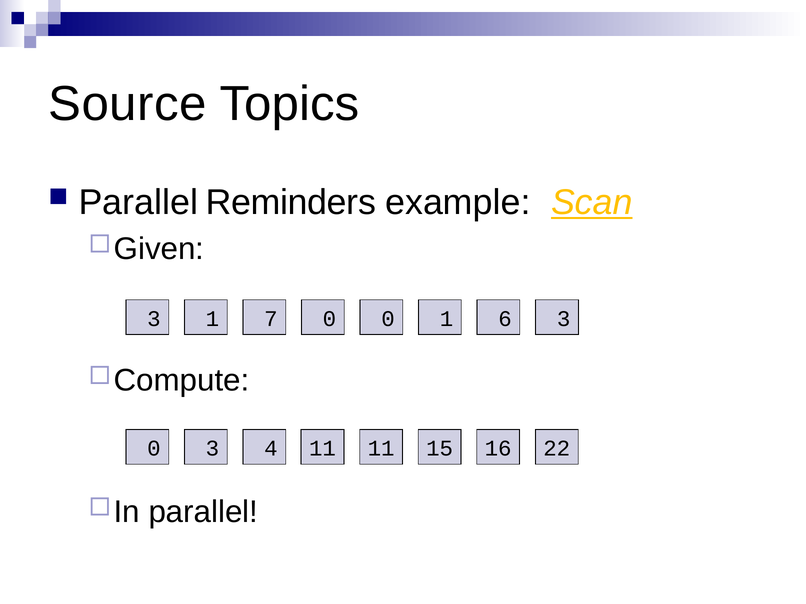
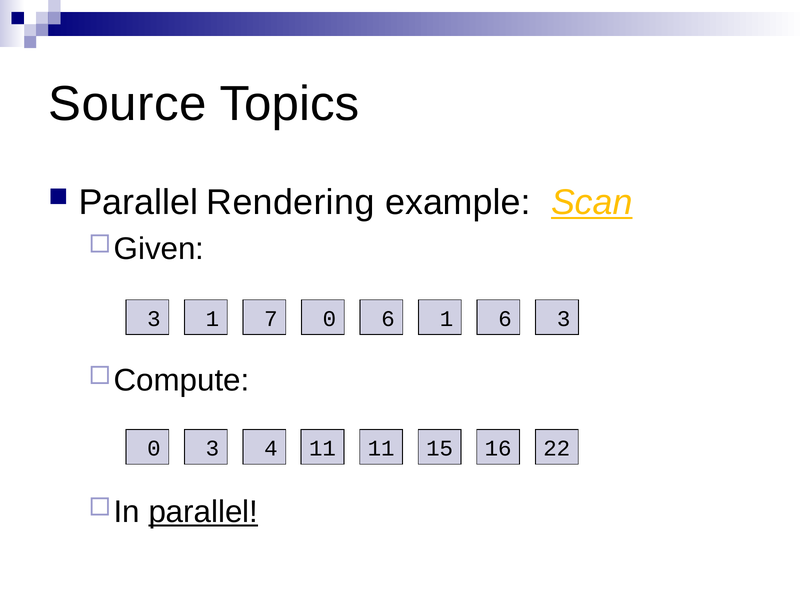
Reminders: Reminders -> Rendering (290, 203)
0 0: 0 -> 6 (388, 319)
parallel underline: none -> present (203, 512)
